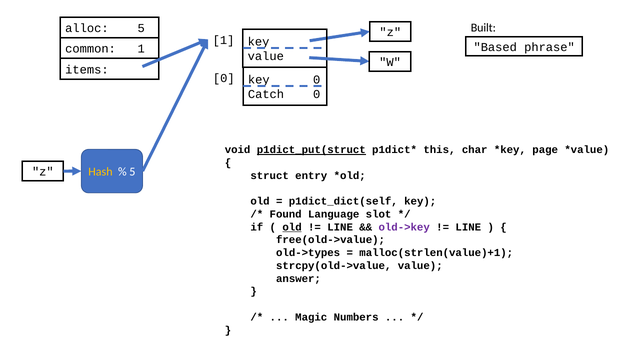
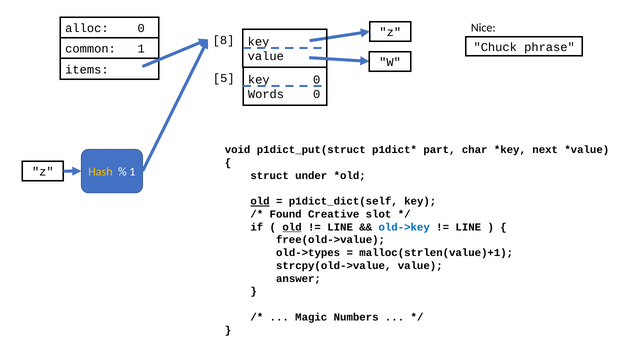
Built: Built -> Nice (483, 28)
alloc 5: 5 -> 0 (141, 28)
1: 1 -> 8 (224, 40)
Based: Based -> Chuck (495, 47)
0: 0 -> 5 (224, 78)
Catch: Catch -> Words (266, 94)
p1dict_put(struct underline: present -> none (311, 150)
this: this -> part (439, 150)
page: page -> next (545, 150)
5: 5 -> 1 (132, 172)
entry: entry -> under (311, 175)
old underline: none -> present (260, 201)
Language: Language -> Creative (334, 214)
old->key colour: purple -> blue (404, 227)
